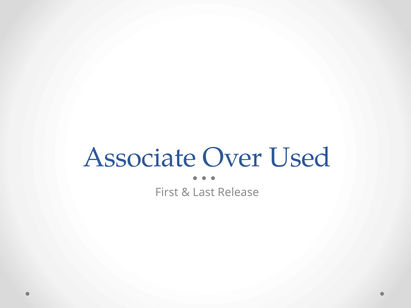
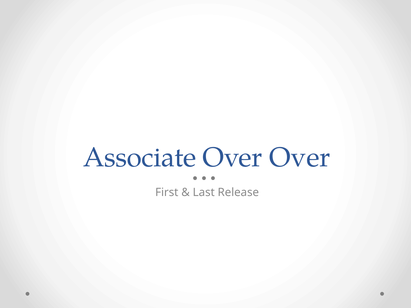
Over Used: Used -> Over (300, 158)
